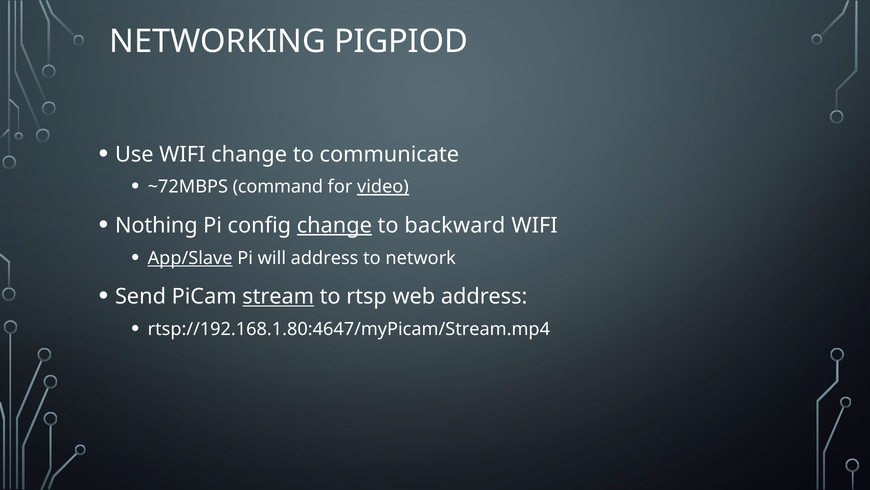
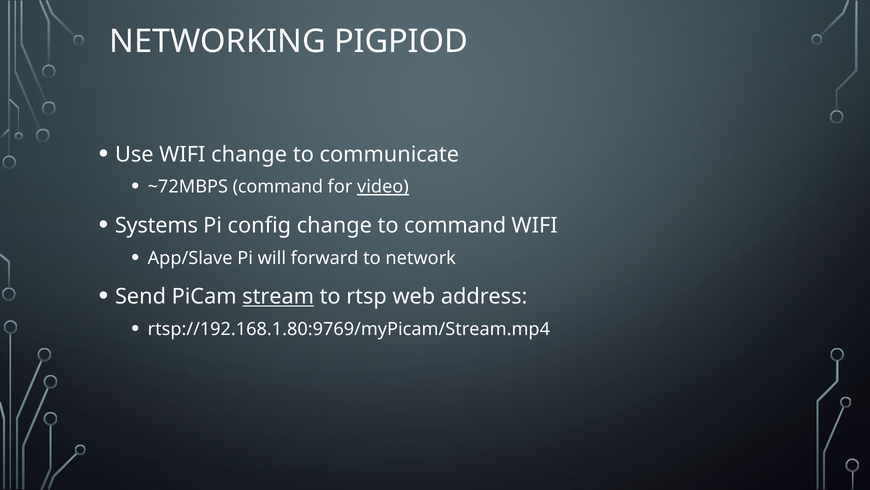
Nothing: Nothing -> Systems (156, 225)
change underline: present -> none (334, 225)
to backward: backward -> command (455, 225)
App/Slave underline: present -> none (190, 258)
will address: address -> forward (325, 258)
rtsp://192.168.1.80:4647/myPicam/Stream.mp4: rtsp://192.168.1.80:4647/myPicam/Stream.mp4 -> rtsp://192.168.1.80:9769/myPicam/Stream.mp4 (349, 329)
